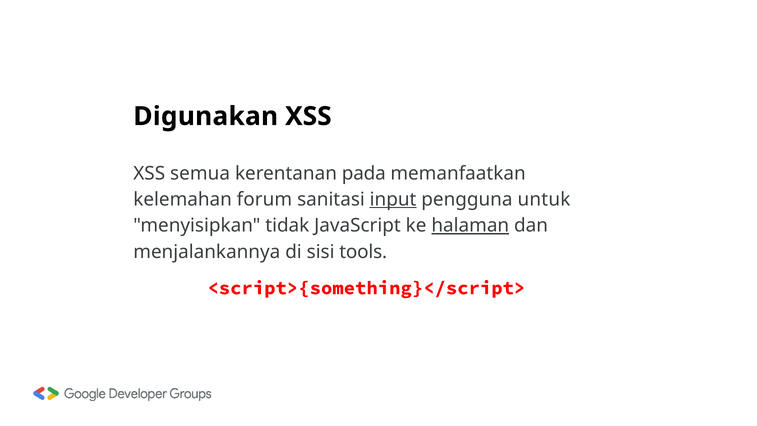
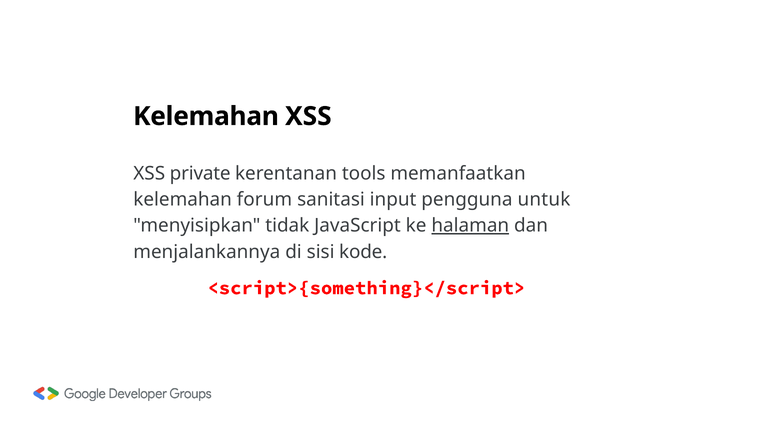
Digunakan: Digunakan -> Kelemahan (206, 116)
semua: semua -> private (200, 173)
pada: pada -> tools (364, 173)
input underline: present -> none (393, 199)
tools: tools -> kode (363, 252)
